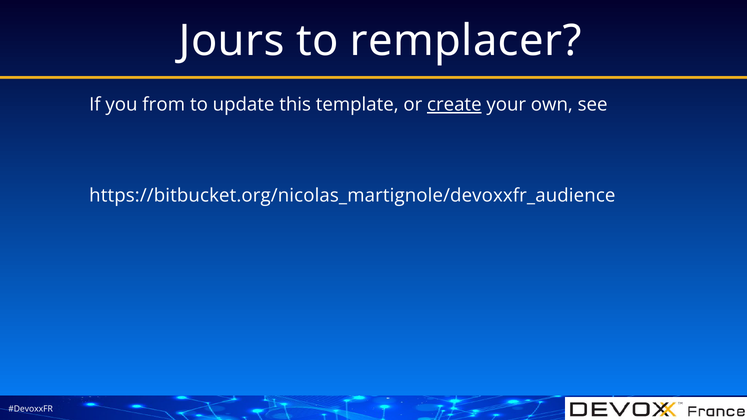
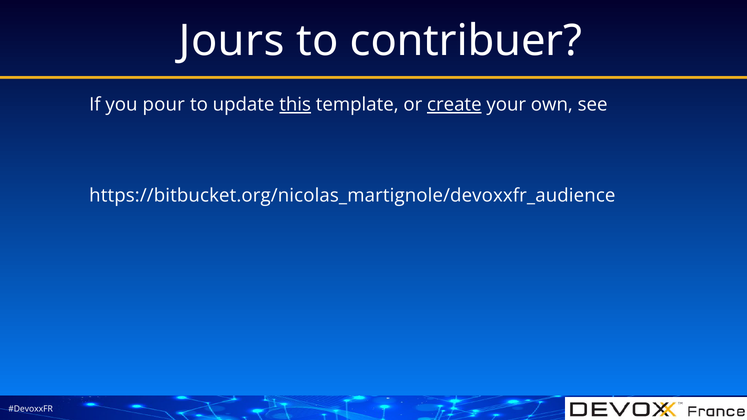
remplacer: remplacer -> contribuer (466, 41)
from: from -> pour (164, 105)
this underline: none -> present (295, 105)
